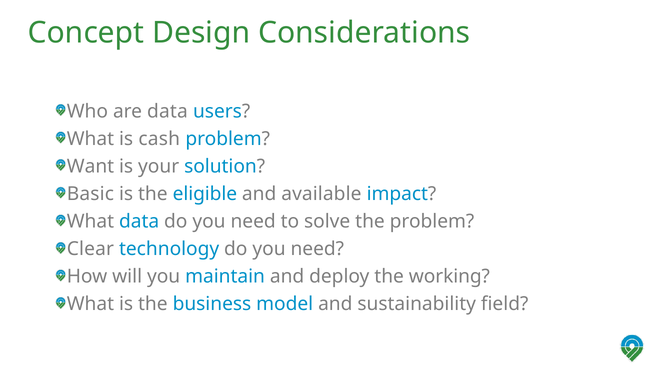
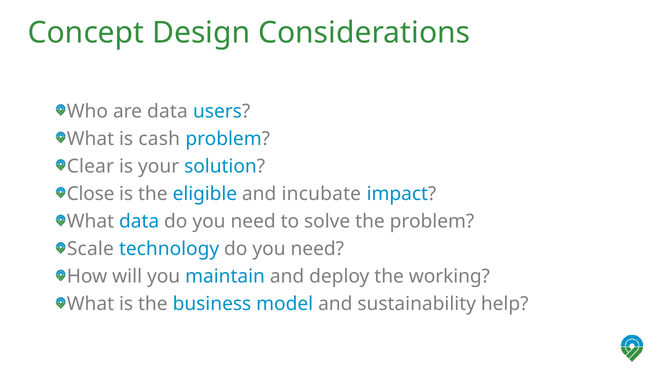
Want: Want -> Clear (90, 166)
Basic: Basic -> Close (91, 194)
available: available -> incubate (321, 194)
Clear: Clear -> Scale (90, 249)
field: field -> help (505, 304)
